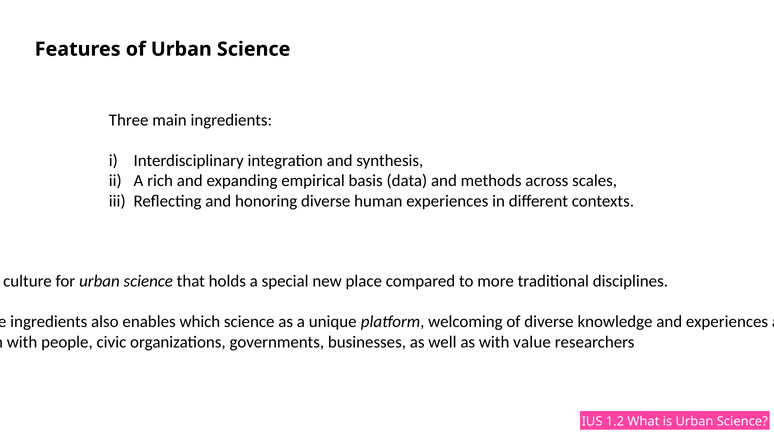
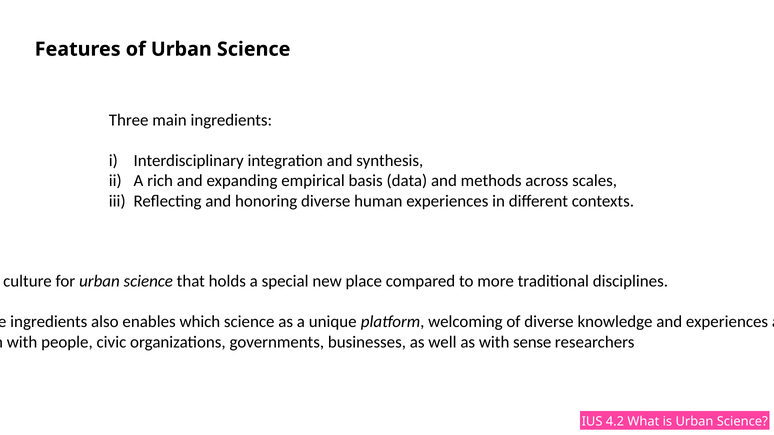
value: value -> sense (532, 342)
1.2: 1.2 -> 4.2 (615, 422)
